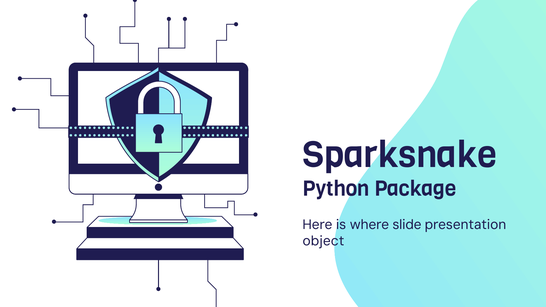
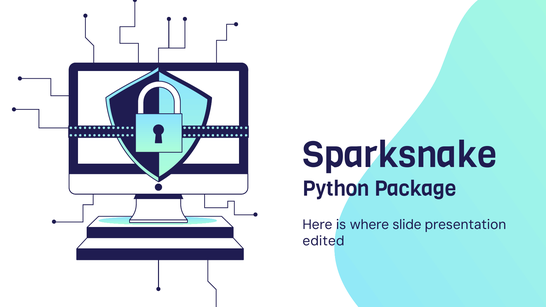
object: object -> edited (323, 241)
